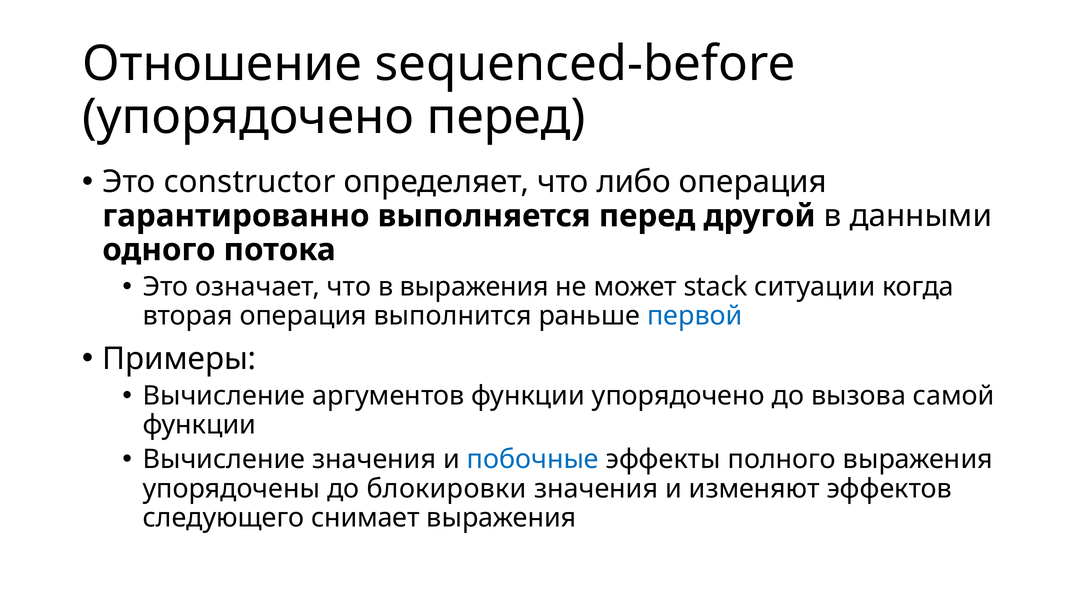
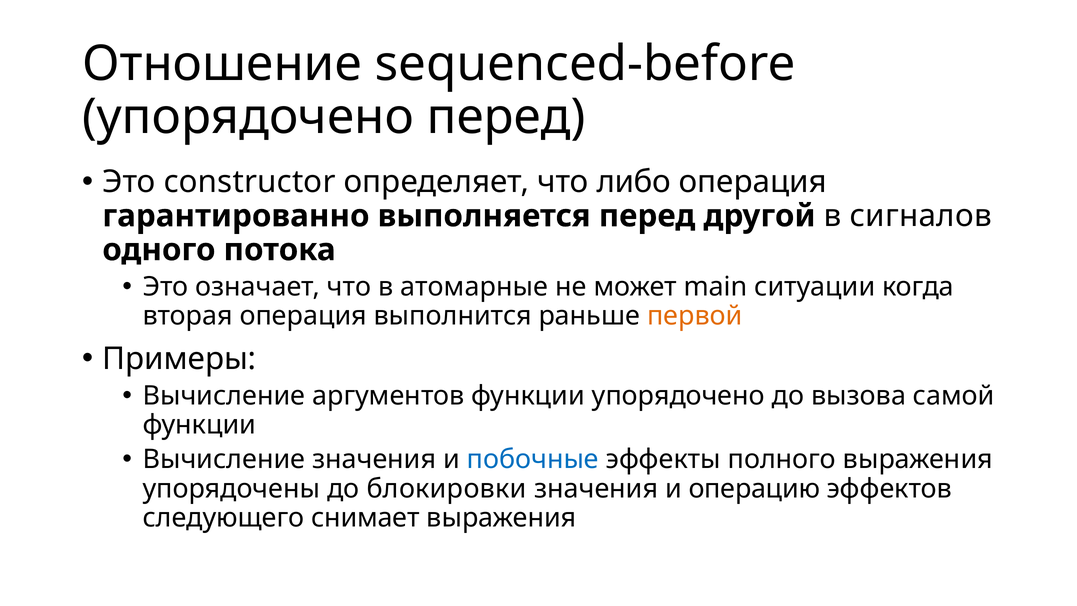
данными: данными -> сигналов (921, 216)
в выражения: выражения -> атомарные (474, 287)
stack: stack -> main (716, 287)
первой colour: blue -> orange (695, 316)
изменяют: изменяют -> операцию (754, 489)
